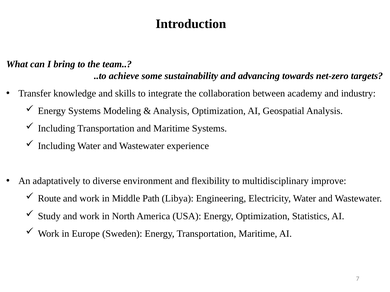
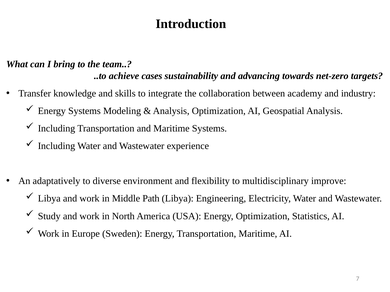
some: some -> cases (152, 76)
Route: Route -> Libya (49, 199)
